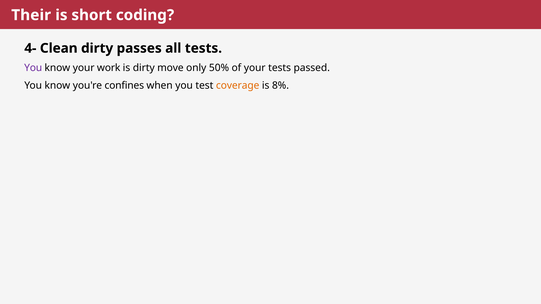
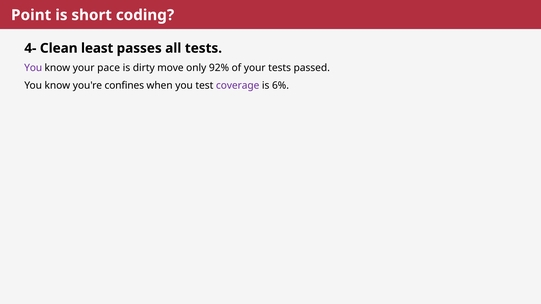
Their: Their -> Point (31, 15)
Clean dirty: dirty -> least (97, 48)
work: work -> pace (109, 68)
50%: 50% -> 92% (219, 68)
coverage colour: orange -> purple (238, 86)
8%: 8% -> 6% (281, 86)
